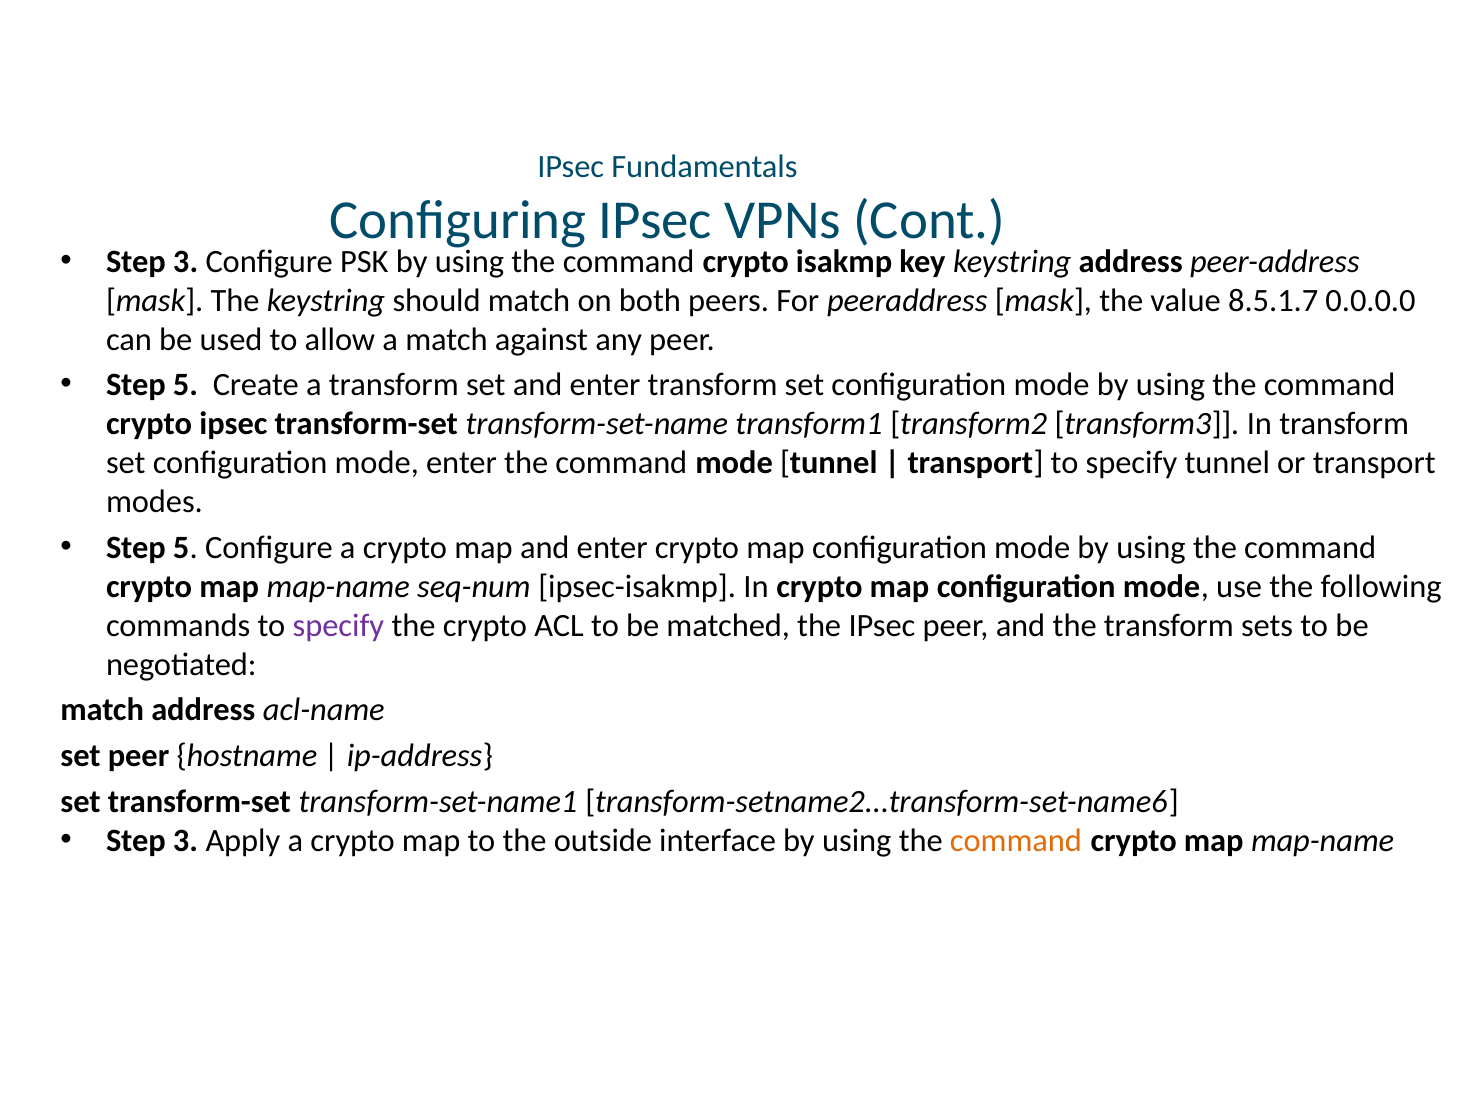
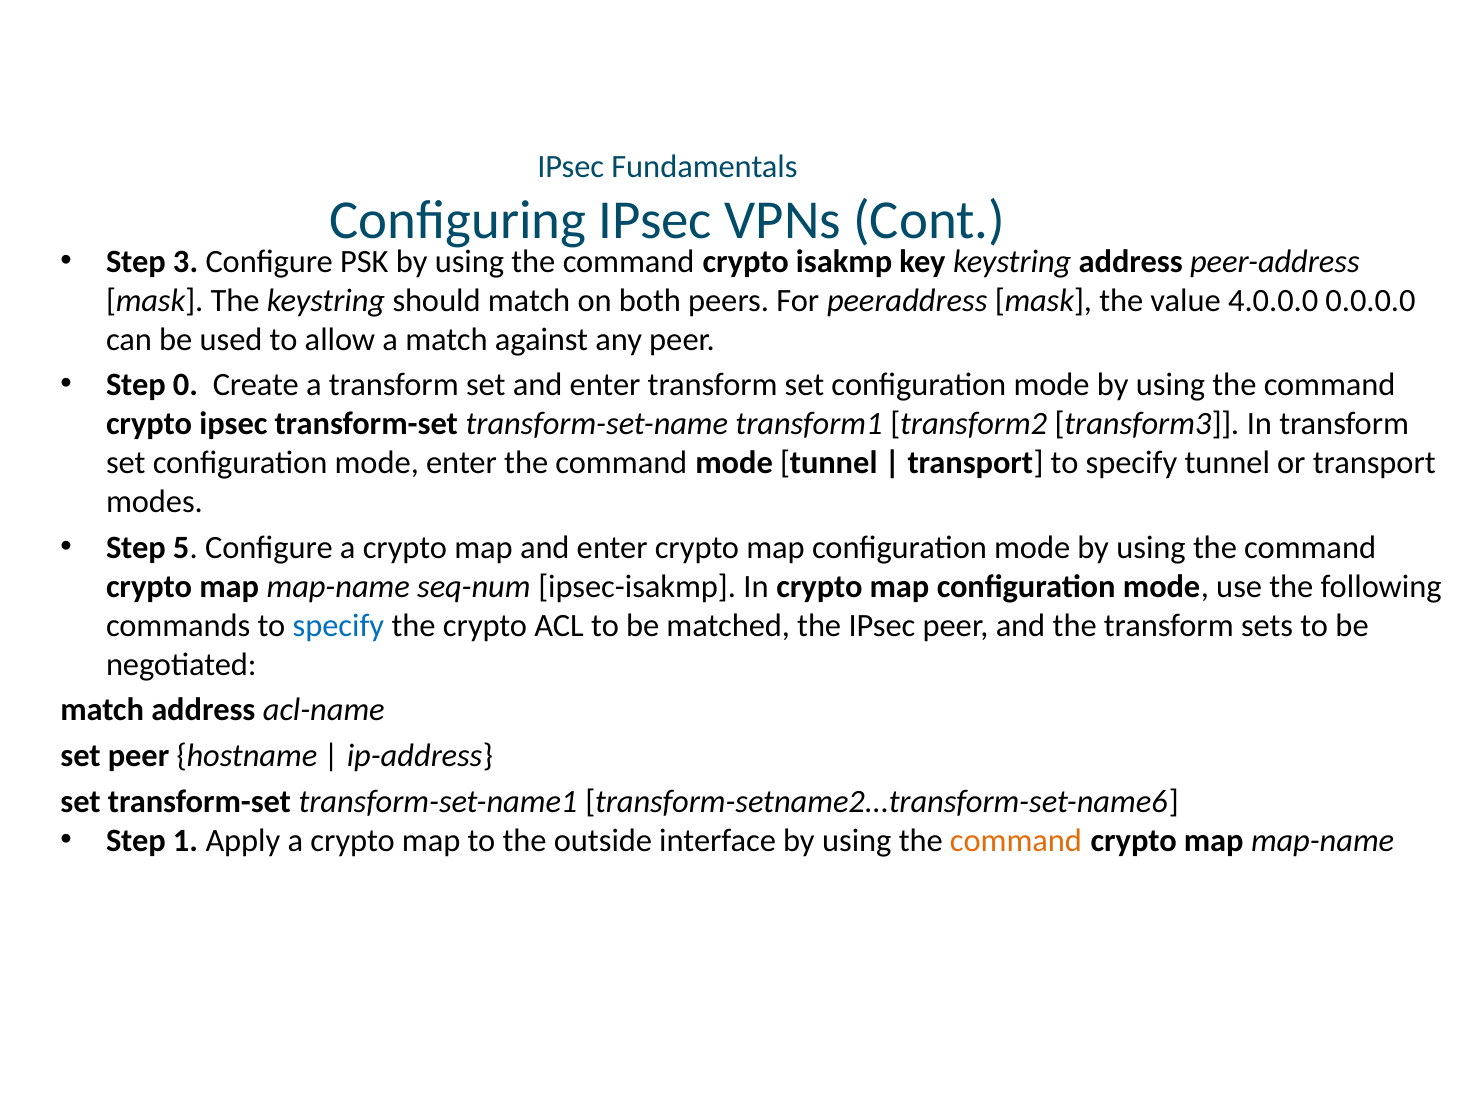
8.5.1.7: 8.5.1.7 -> 4.0.0.0 (1273, 300)
5: 5 -> 0 (186, 385)
specify colour: purple -> blue (338, 625)
3: 3 -> 1 (186, 840)
